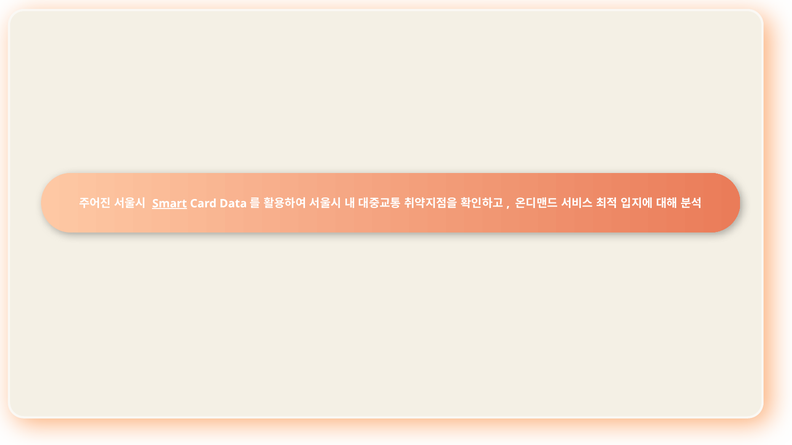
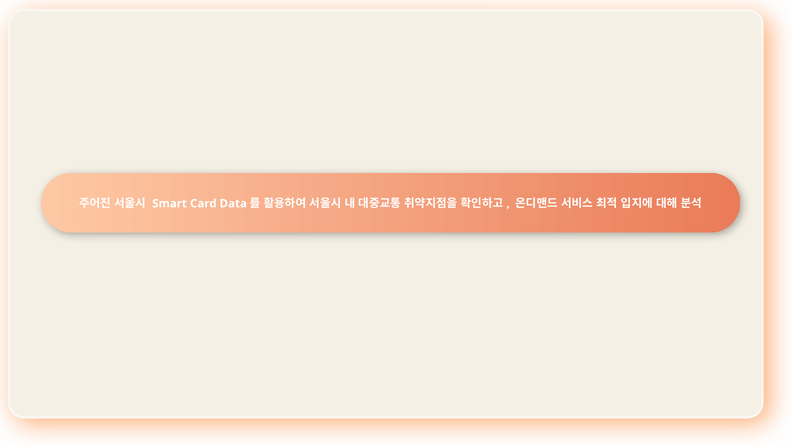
Smart underline: present -> none (170, 204)
